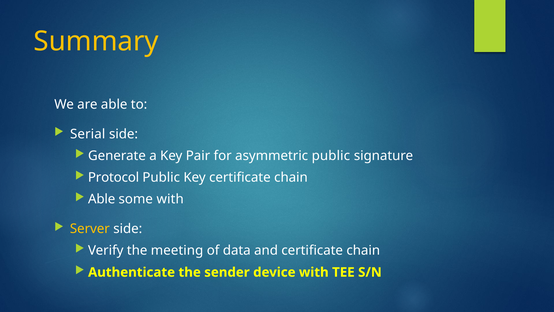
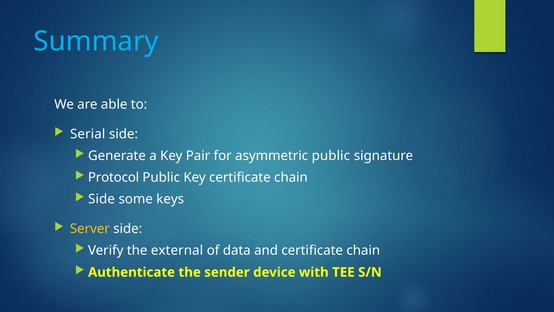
Summary colour: yellow -> light blue (96, 41)
Able: Able -> Side (102, 199)
some with: with -> keys (170, 199)
meeting: meeting -> external (177, 250)
